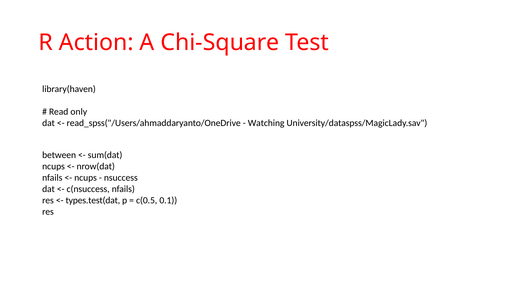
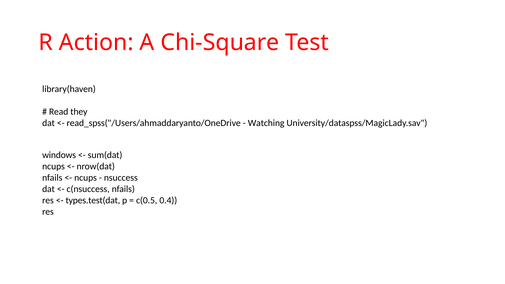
only: only -> they (79, 112)
between: between -> windows (59, 155)
0.1: 0.1 -> 0.4 (168, 201)
